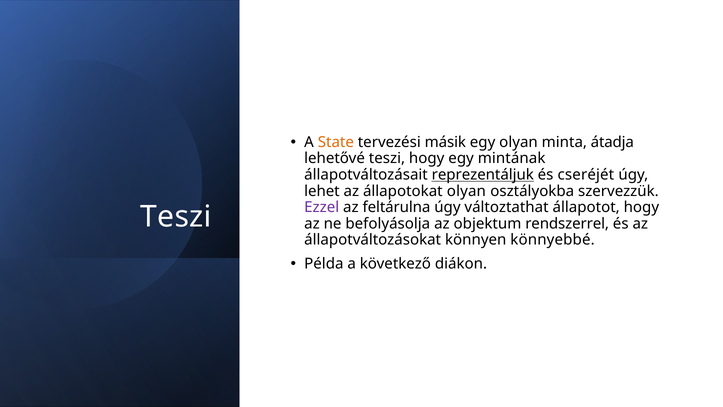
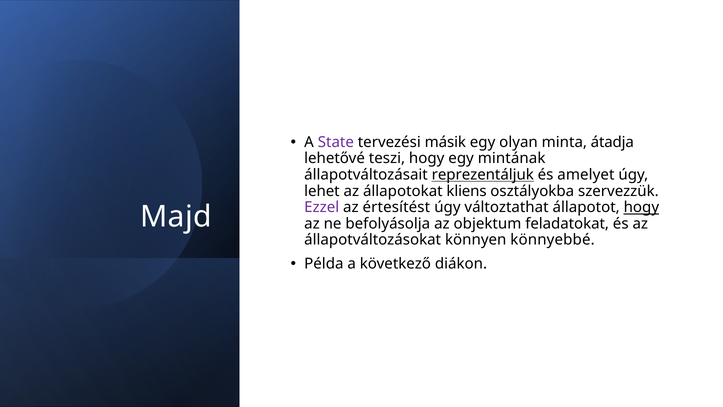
State colour: orange -> purple (336, 142)
cseréjét: cseréjét -> amelyet (586, 175)
állapotokat olyan: olyan -> kliens (467, 191)
feltárulna: feltárulna -> értesítést (396, 207)
hogy underline: none -> present (641, 207)
Teszi: Teszi -> Majd (176, 217)
rendszerrel: rendszerrel -> feladatokat (567, 224)
